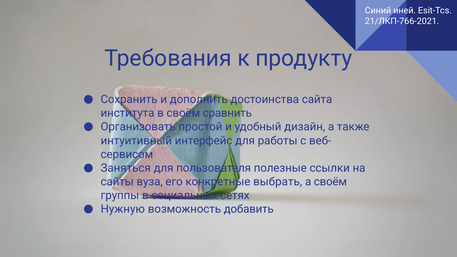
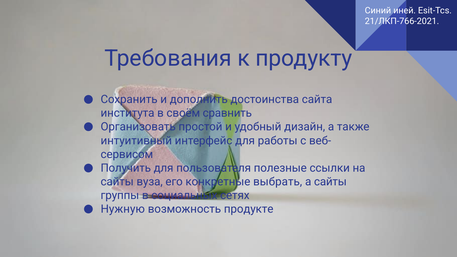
Заняться: Заняться -> Получить (126, 168)
а своём: своём -> сайты (330, 182)
добавить: добавить -> продукте (249, 209)
